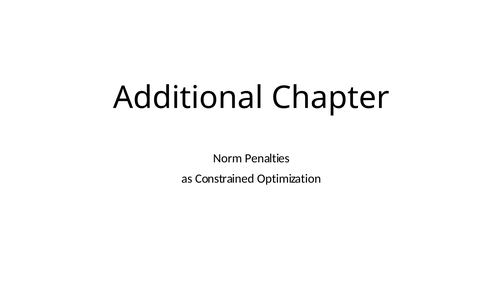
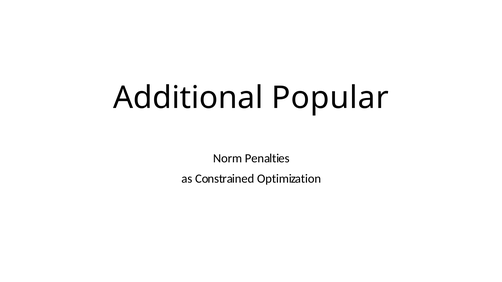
Chapter: Chapter -> Popular (330, 98)
